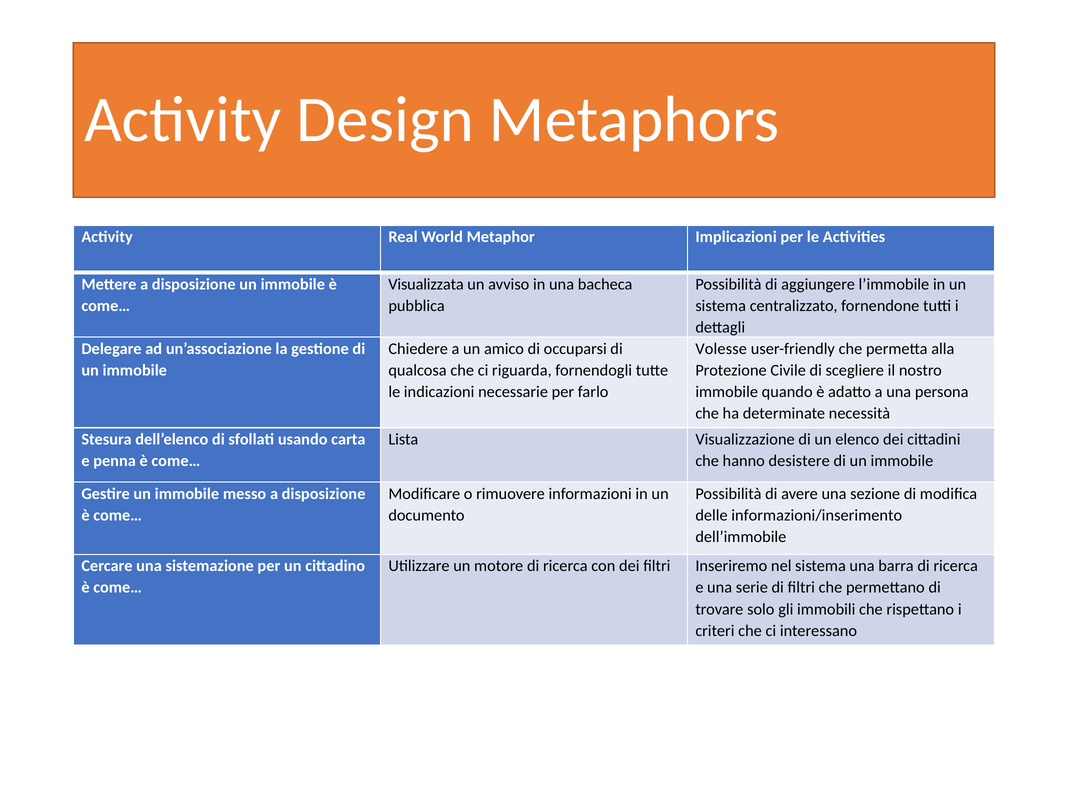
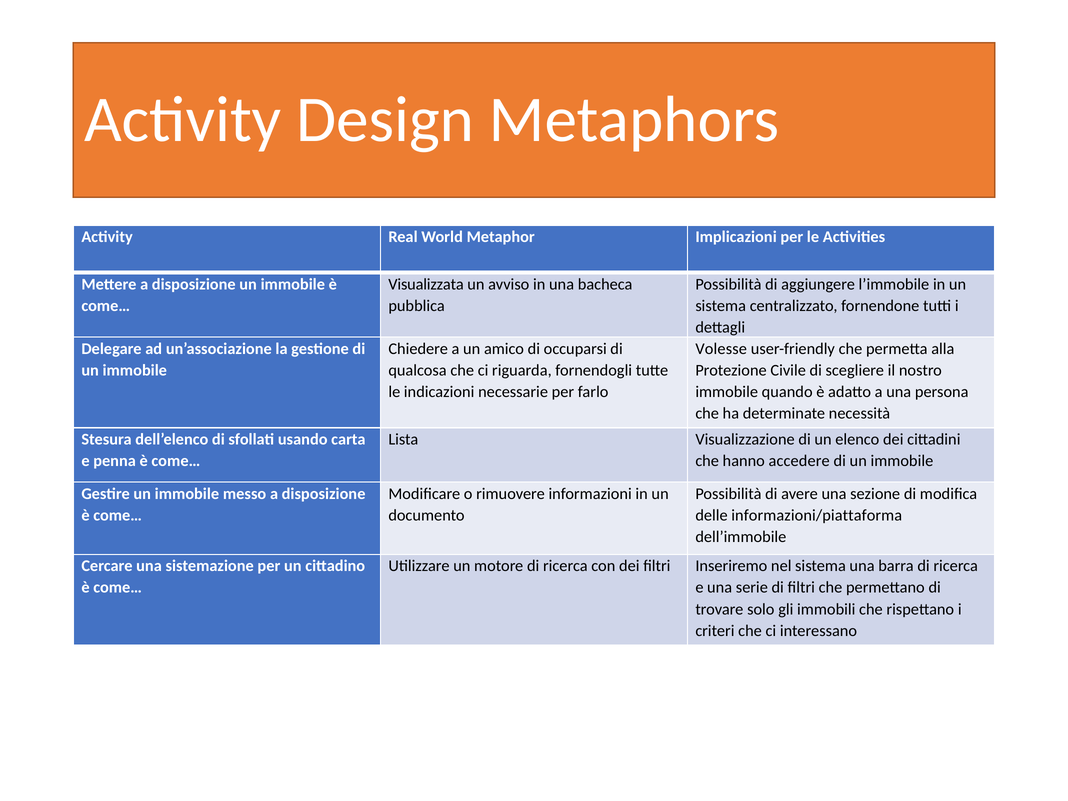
desistere: desistere -> accedere (799, 461)
informazioni/inserimento: informazioni/inserimento -> informazioni/piattaforma (817, 515)
